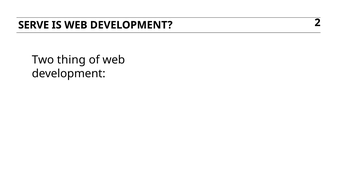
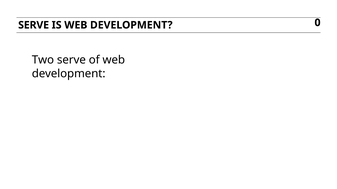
2: 2 -> 0 (318, 23)
Two thing: thing -> serve (71, 60)
